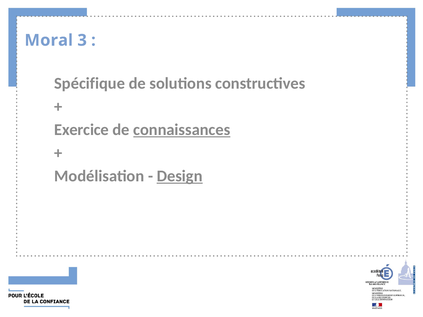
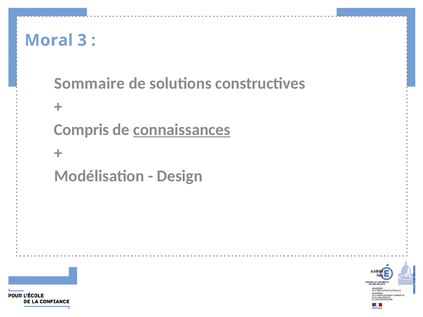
Spécifique: Spécifique -> Sommaire (90, 83)
Exercice: Exercice -> Compris (82, 130)
Design underline: present -> none (180, 176)
